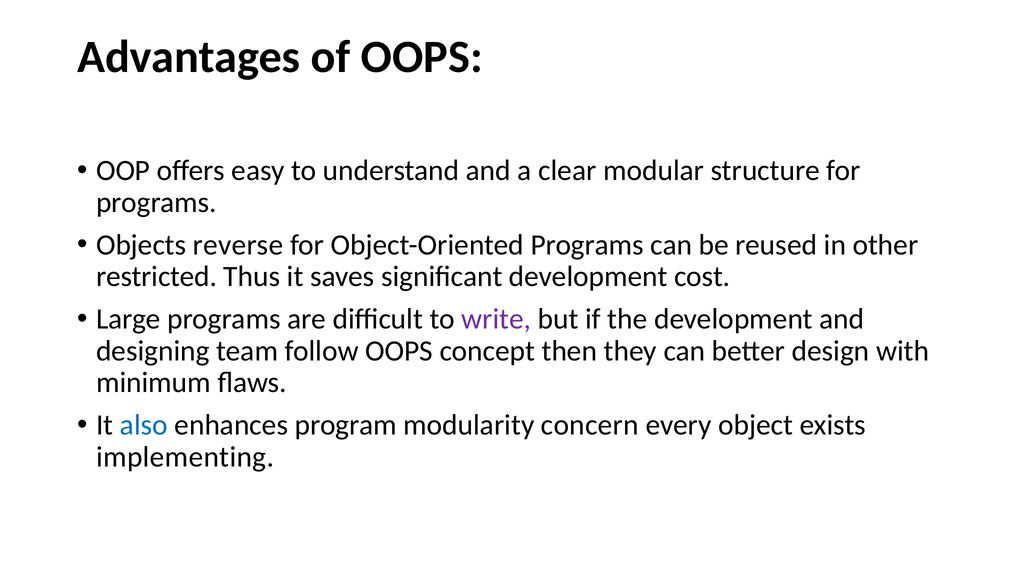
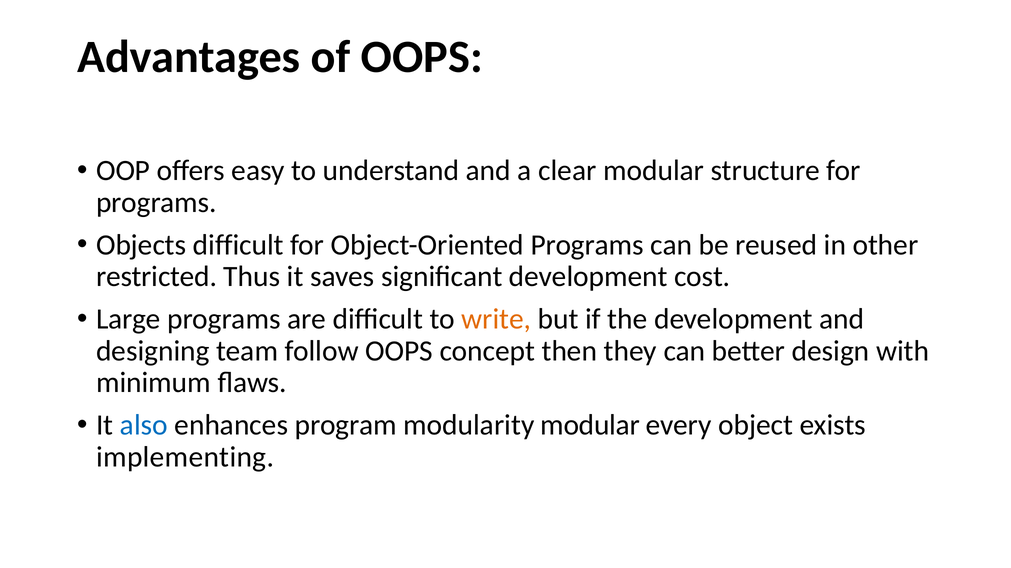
Objects reverse: reverse -> difficult (238, 245)
write colour: purple -> orange (496, 319)
modularity concern: concern -> modular (590, 426)
